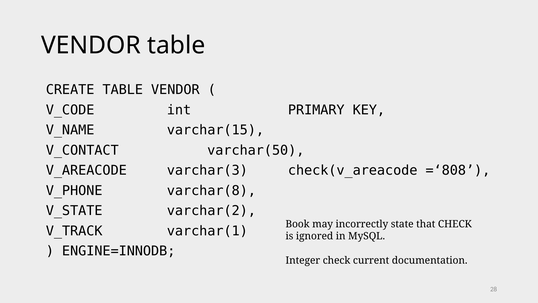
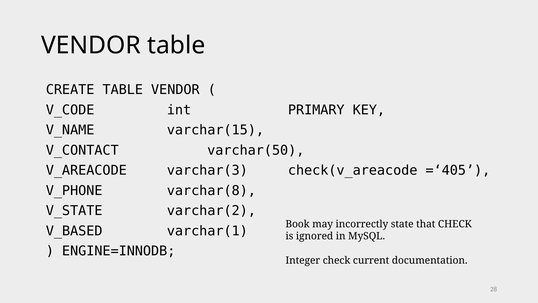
=‘808: =‘808 -> =‘405 (458, 170)
V_TRACK: V_TRACK -> V_BASED (74, 231)
